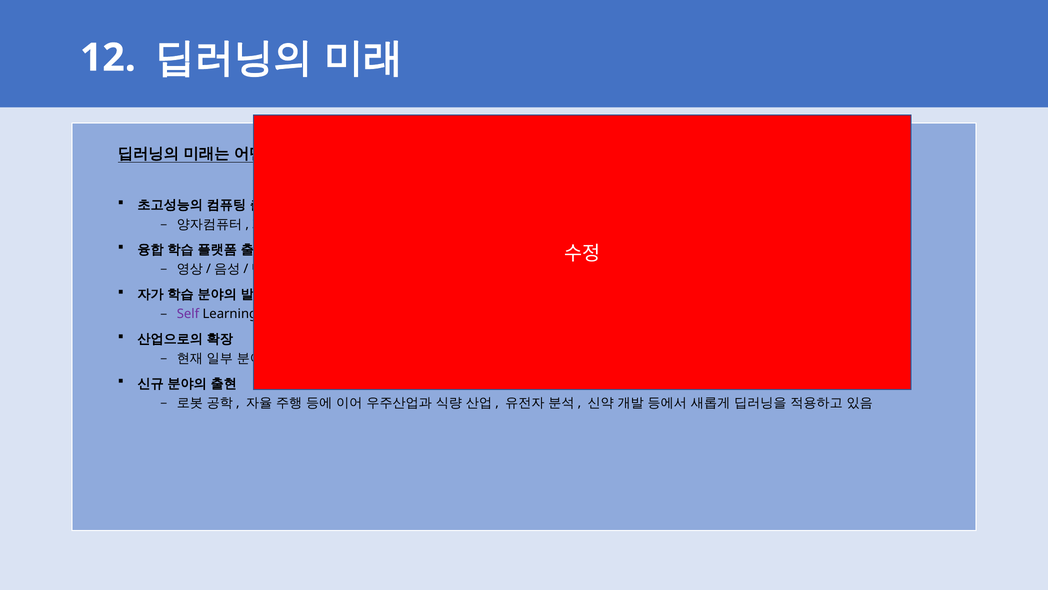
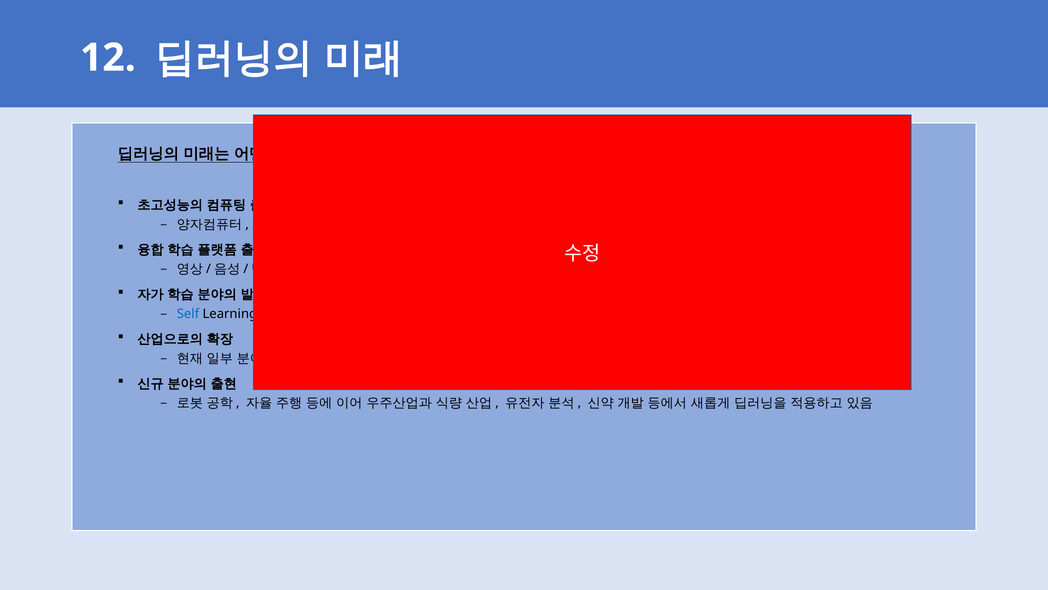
Self colour: purple -> blue (188, 313)
